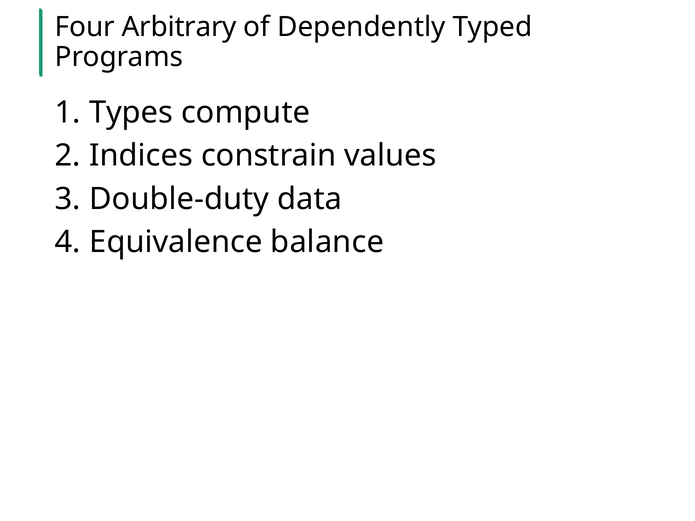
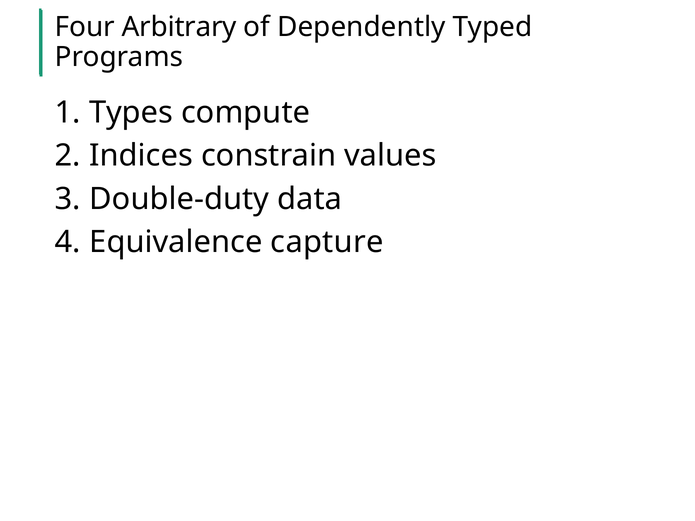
balance: balance -> capture (327, 242)
